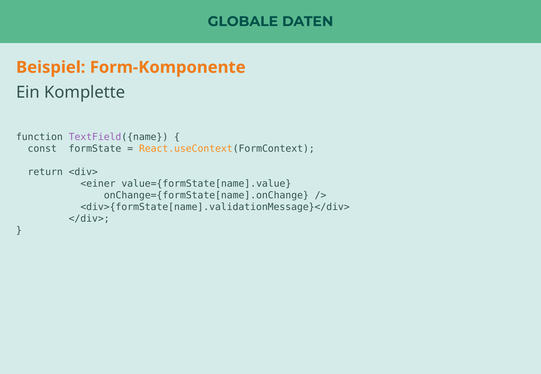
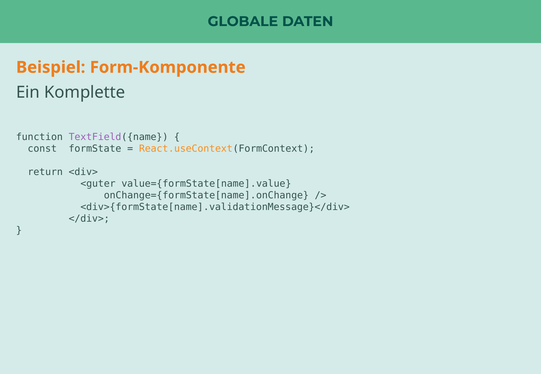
<einer: <einer -> <guter (98, 184)
